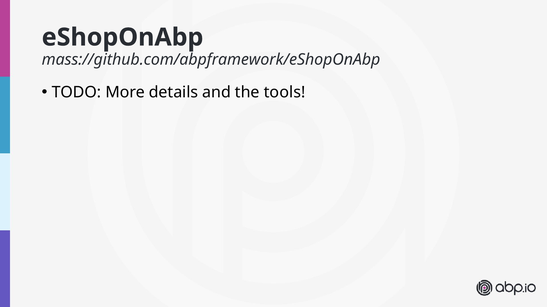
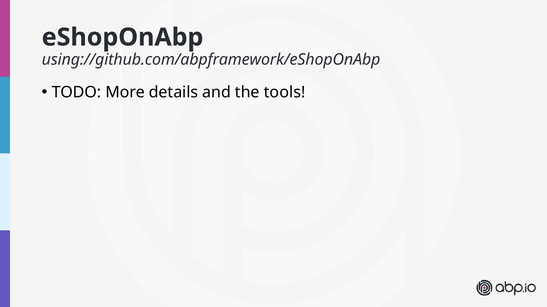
mass://github.com/abpframework/eShopOnAbp: mass://github.com/abpframework/eShopOnAbp -> using://github.com/abpframework/eShopOnAbp (211, 60)
